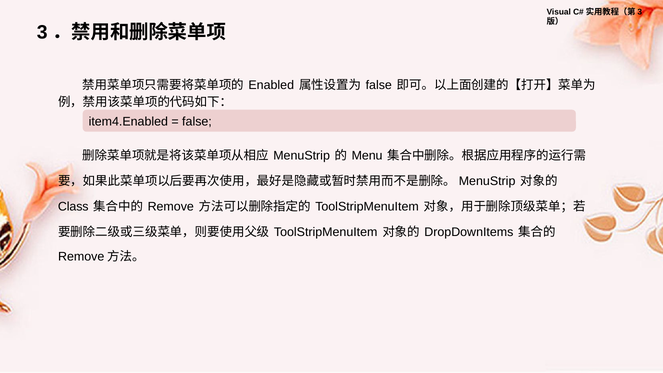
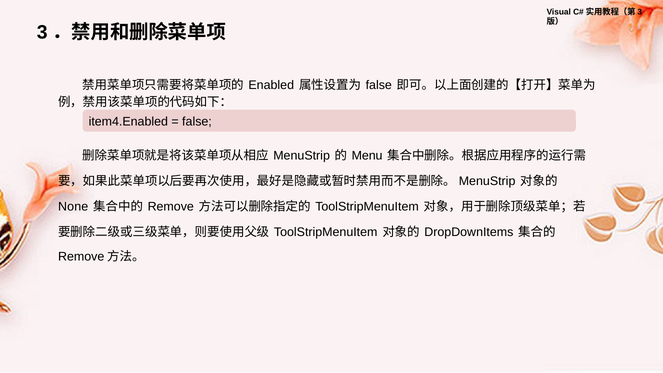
Class: Class -> None (73, 207)
